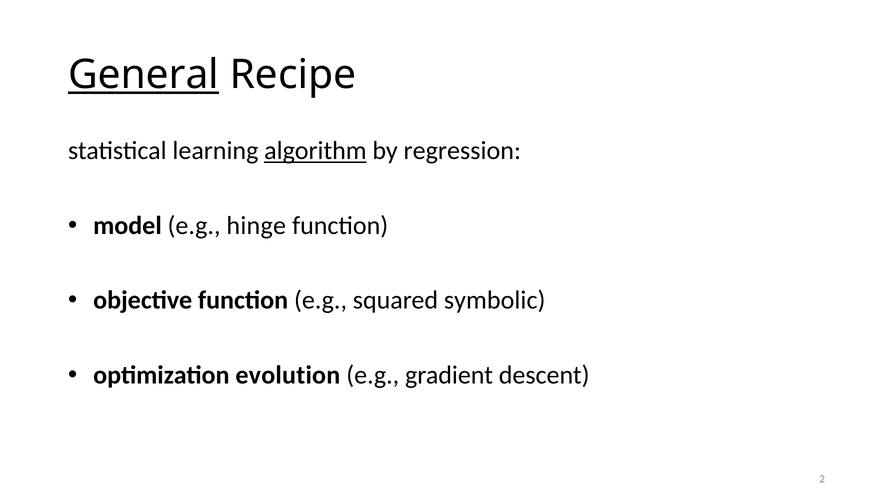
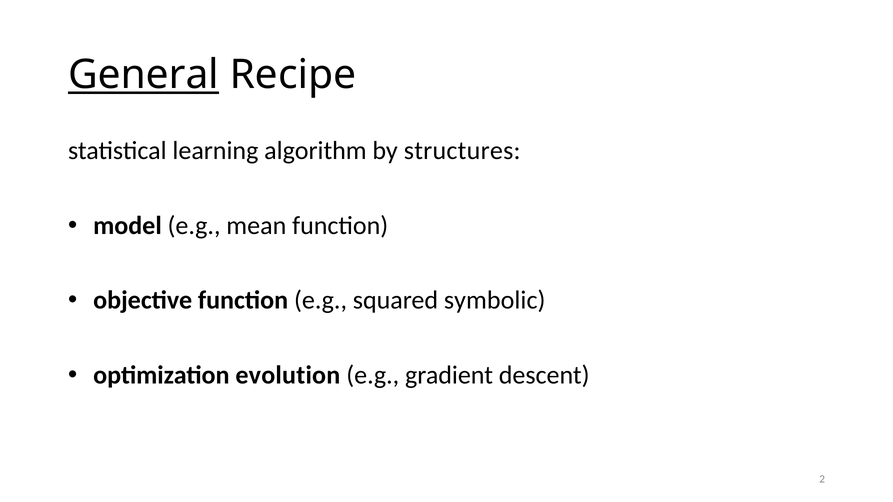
algorithm underline: present -> none (315, 151)
regression: regression -> structures (462, 151)
hinge: hinge -> mean (256, 226)
